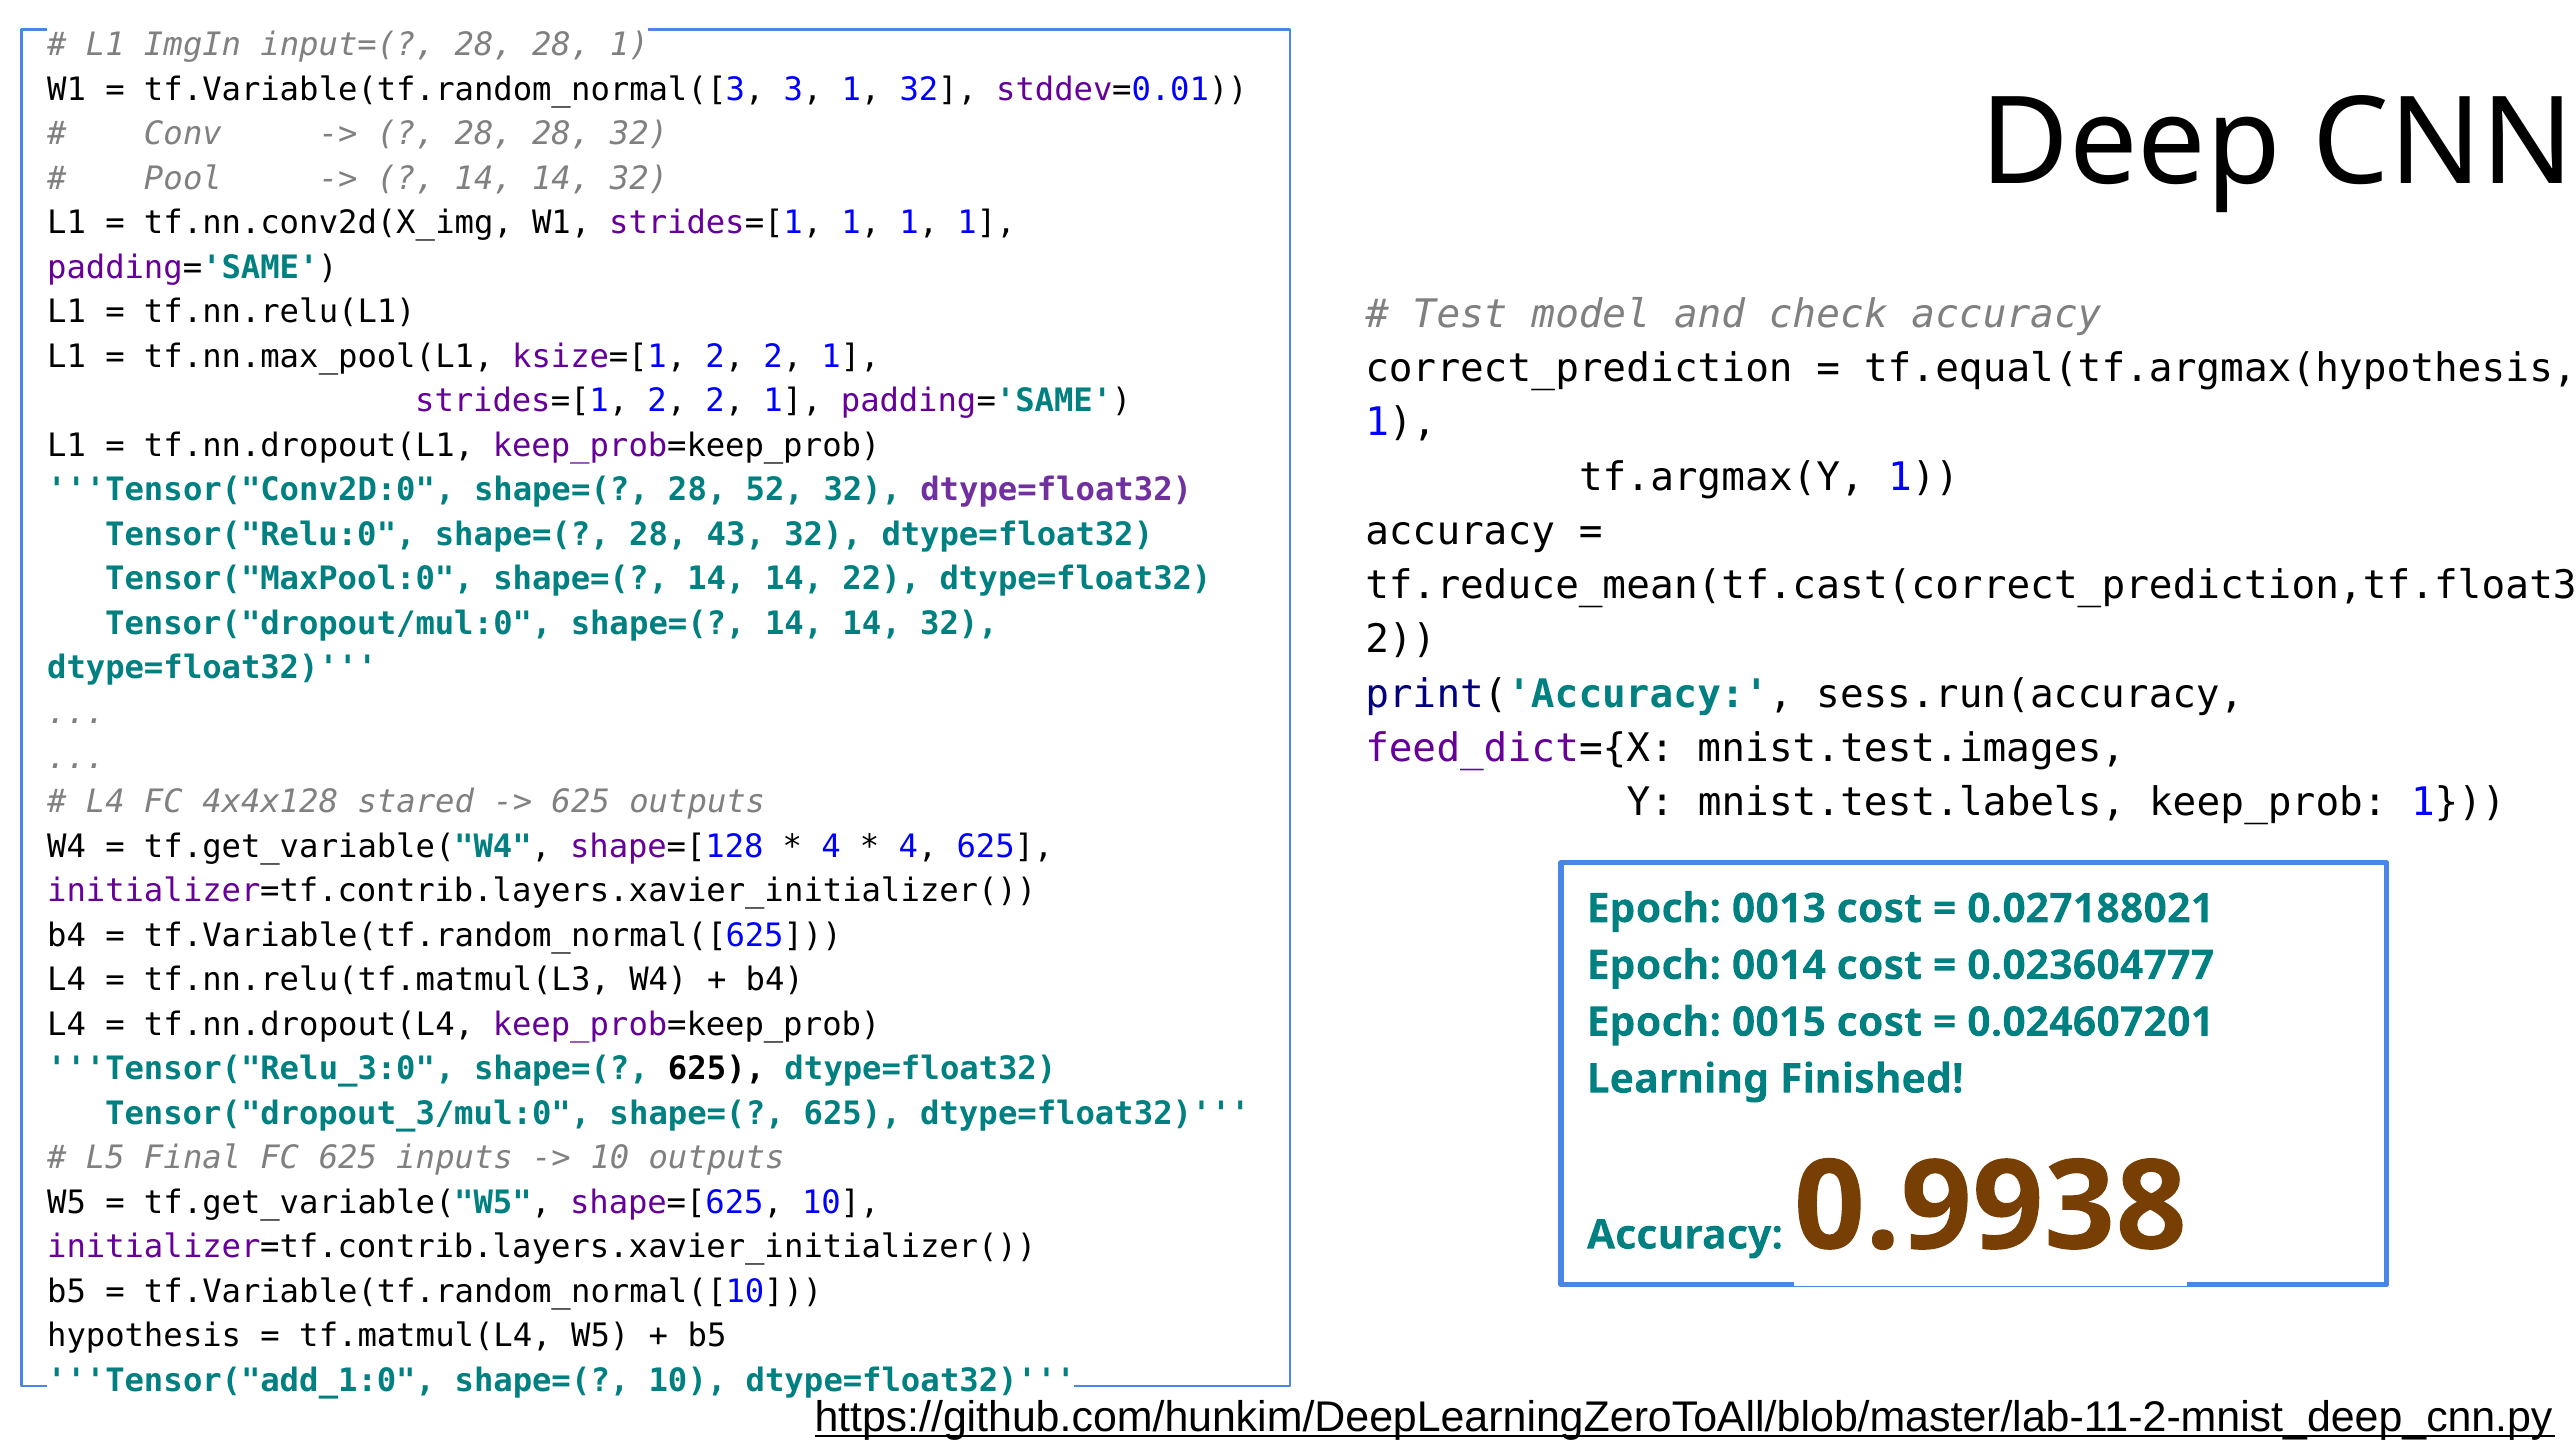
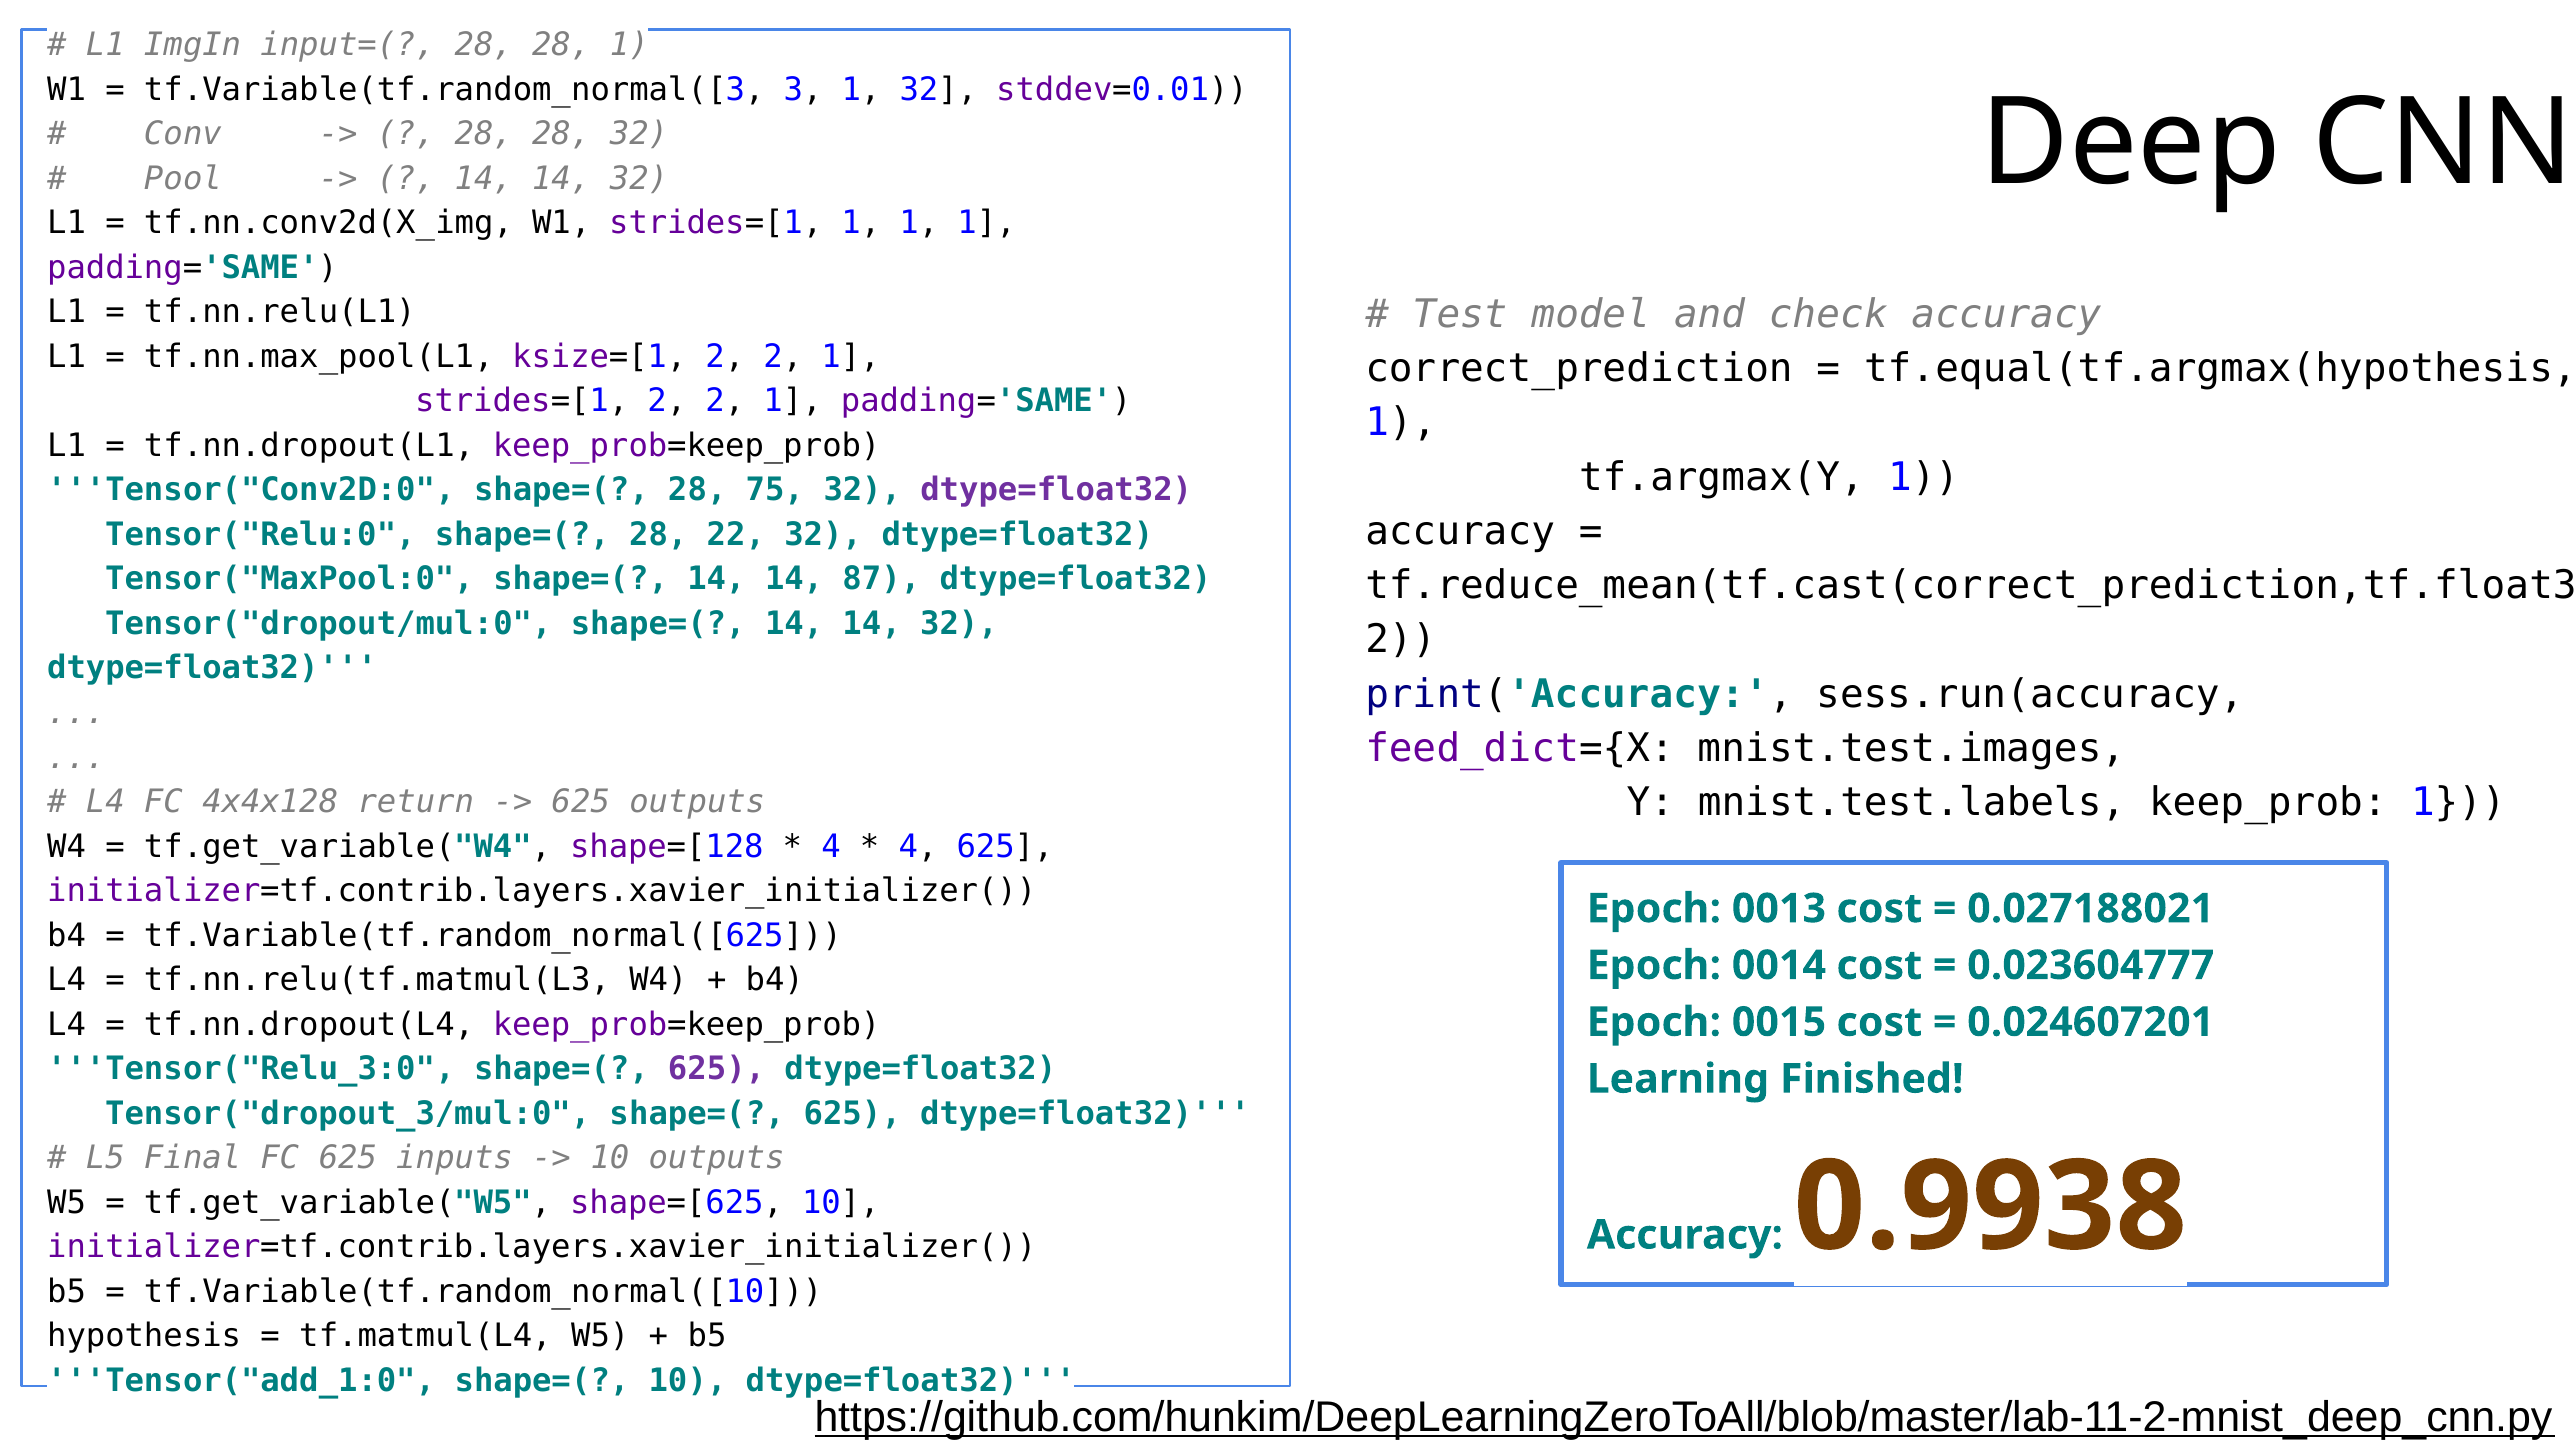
52: 52 -> 75 (775, 490)
43: 43 -> 22 (736, 535)
22: 22 -> 87 (881, 579)
stared: stared -> return (416, 802)
625 colour: black -> purple (717, 1069)
